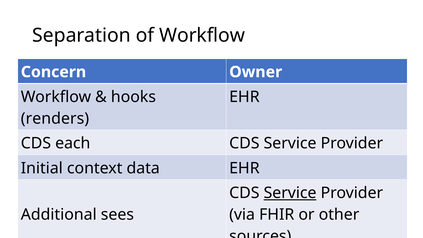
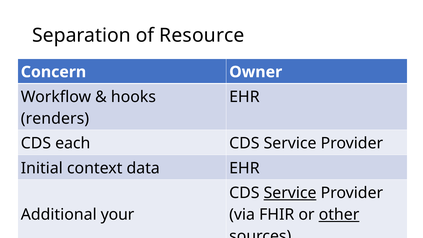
of Workflow: Workflow -> Resource (202, 36)
sees: sees -> your (118, 215)
other underline: none -> present (339, 215)
